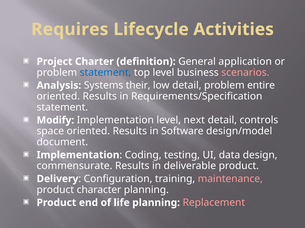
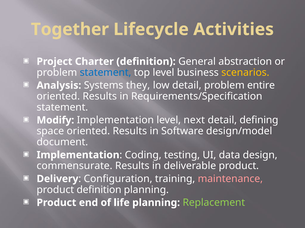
Requires: Requires -> Together (70, 29)
application: application -> abstraction (245, 62)
scenarios colour: pink -> yellow (245, 73)
their: their -> they (138, 86)
controls: controls -> defining (259, 121)
product character: character -> definition (99, 190)
Replacement colour: pink -> light green (214, 203)
